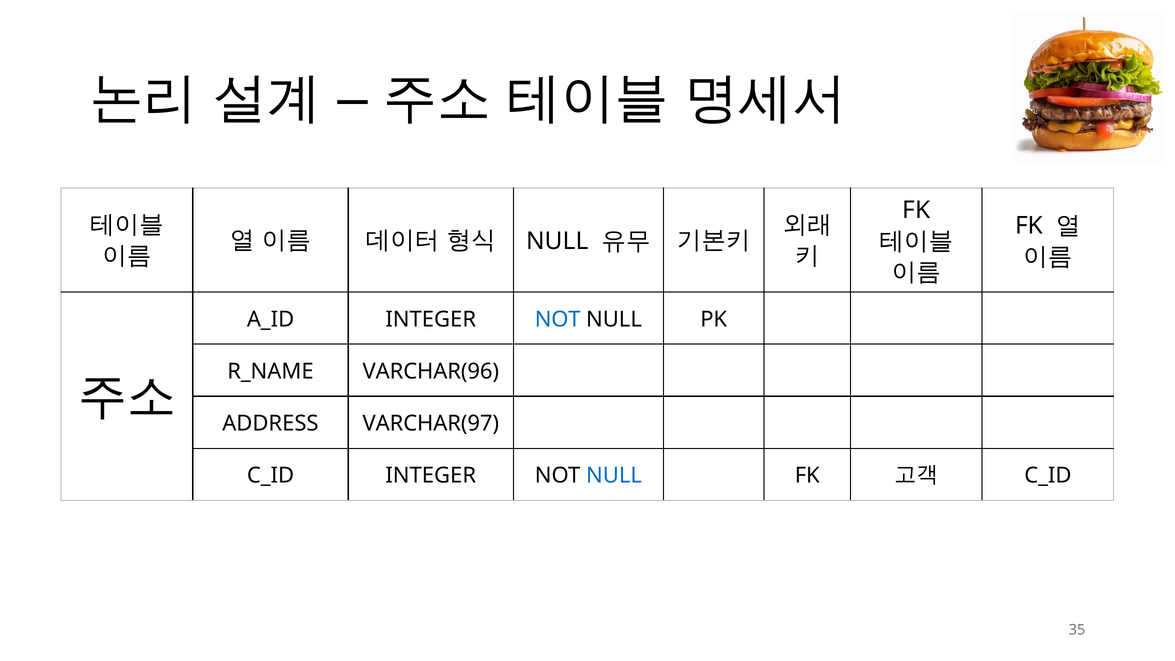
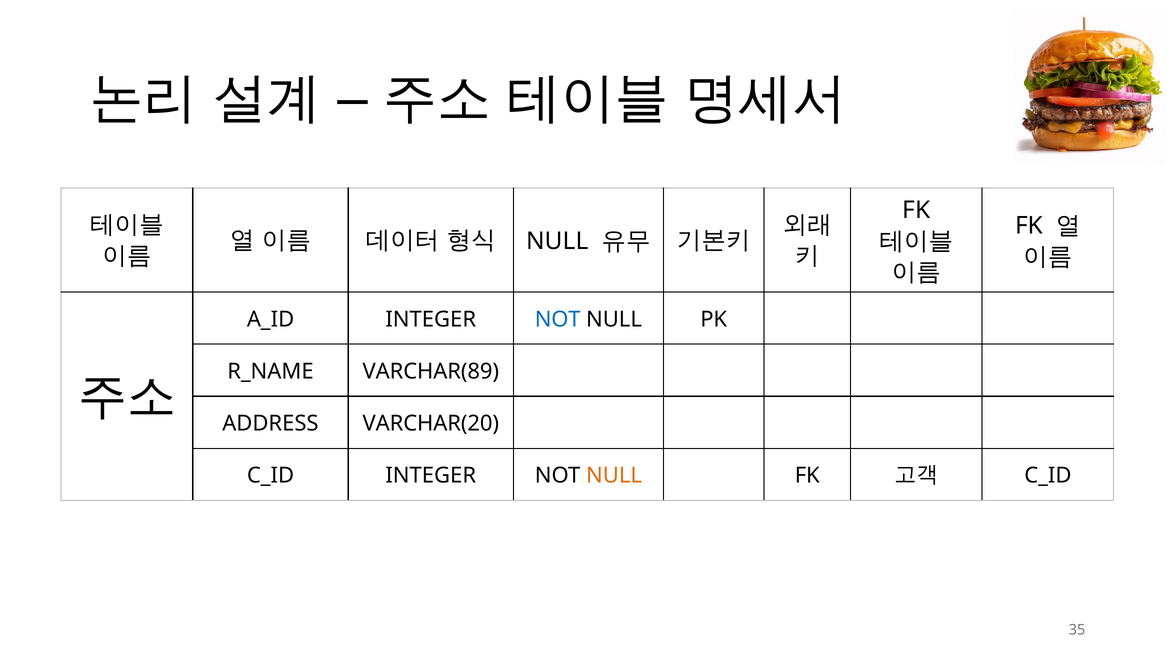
VARCHAR(96: VARCHAR(96 -> VARCHAR(89 (431, 371)
VARCHAR(97: VARCHAR(97 -> VARCHAR(20 (431, 423)
NULL colour: blue -> orange (614, 476)
